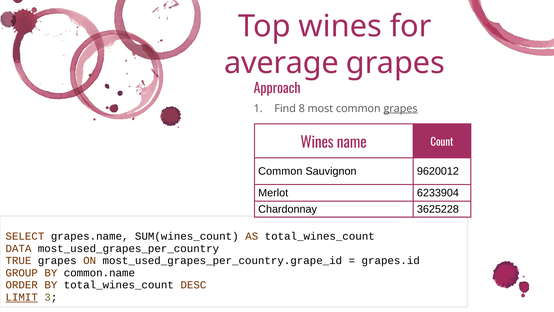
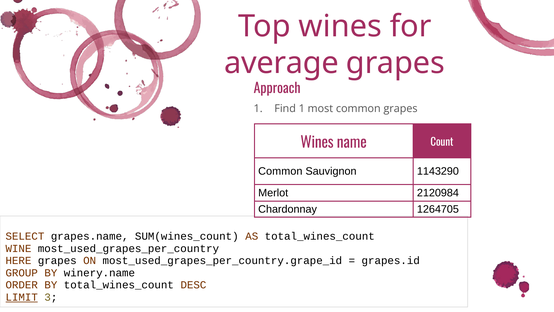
Find 8: 8 -> 1 (302, 108)
grapes underline: present -> none (401, 108)
9620012: 9620012 -> 1143290 (438, 171)
6233904: 6233904 -> 2120984 (438, 193)
3625228: 3625228 -> 1264705 (438, 209)
DATA: DATA -> WINE (18, 248)
TRUE: TRUE -> HERE (18, 260)
common.name: common.name -> winery.name (99, 273)
